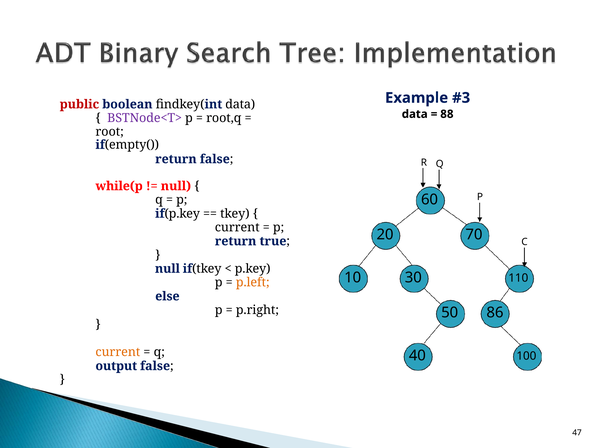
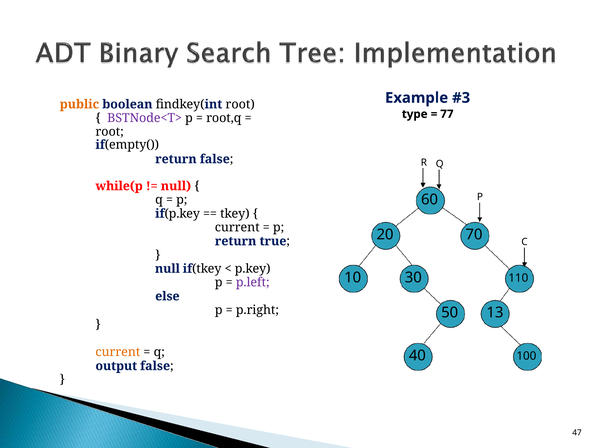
public colour: red -> orange (79, 104)
findkey(int data: data -> root (240, 104)
data: data -> type (415, 114)
88: 88 -> 77 (447, 114)
p.left colour: orange -> purple (253, 282)
86: 86 -> 13 (495, 313)
